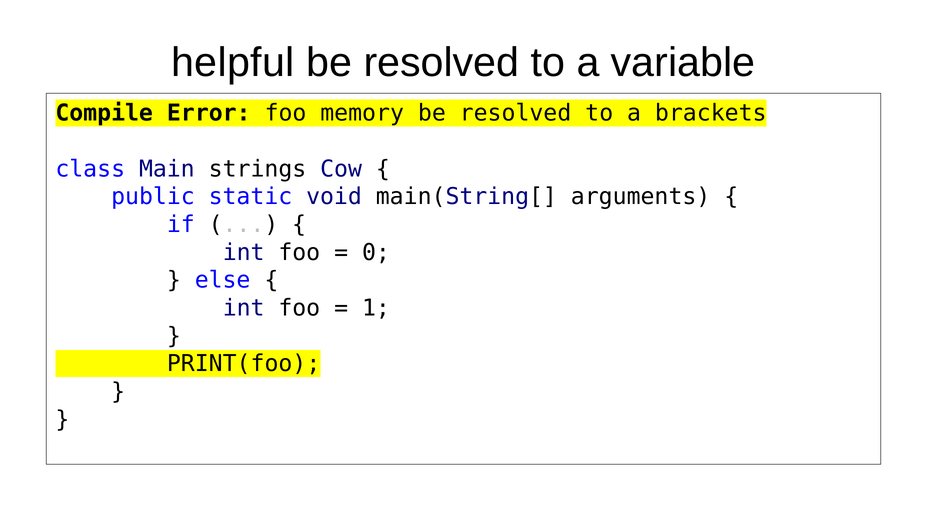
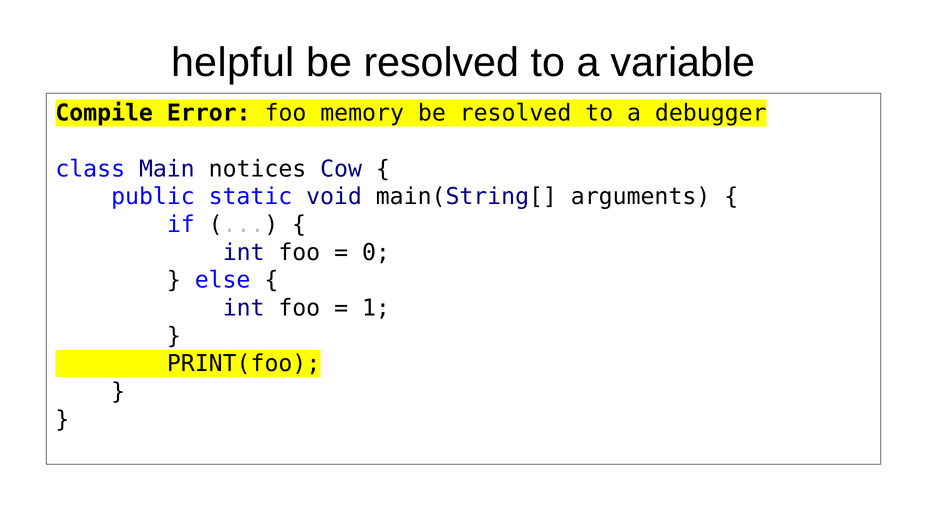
brackets: brackets -> debugger (711, 113)
strings: strings -> notices (257, 169)
